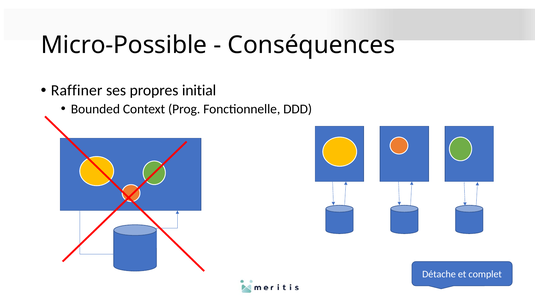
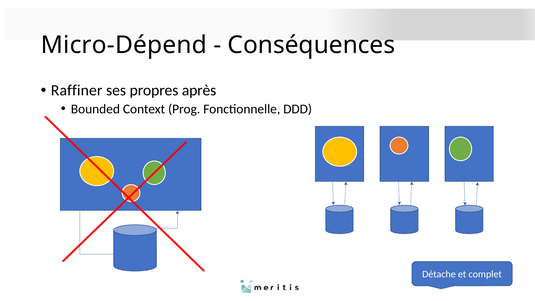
Micro-Possible: Micro-Possible -> Micro-Dépend (124, 45)
initial: initial -> après (199, 90)
